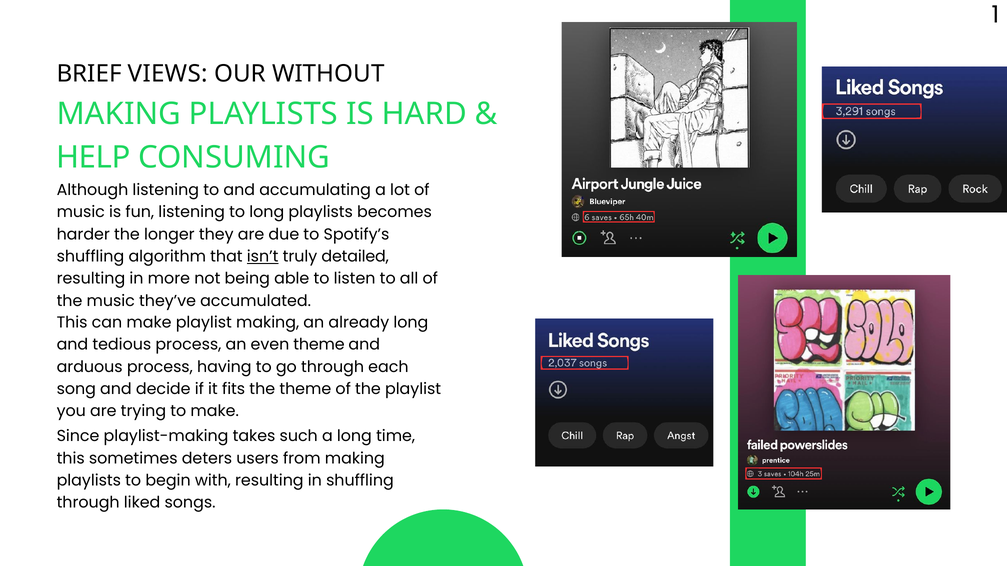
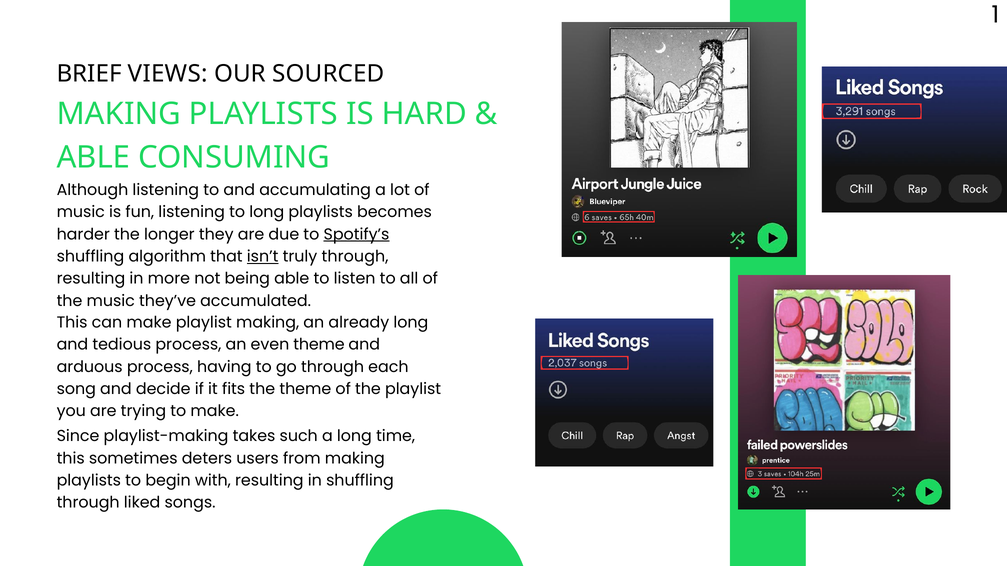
WITHOUT: WITHOUT -> SOURCED (328, 74)
HELP: HELP -> ABLE (93, 158)
Spotify’s underline: none -> present (356, 234)
truly detailed: detailed -> through (355, 257)
